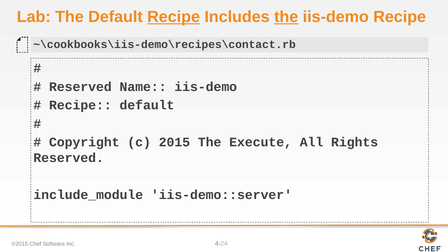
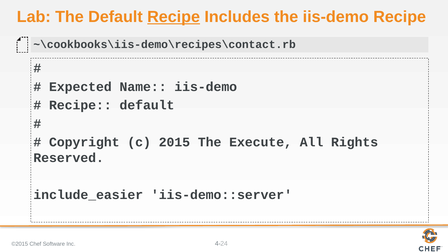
the underline: present -> none (286, 17)
Reserved: Reserved -> Expected (80, 87)
include_module: include_module -> include_easier (88, 195)
